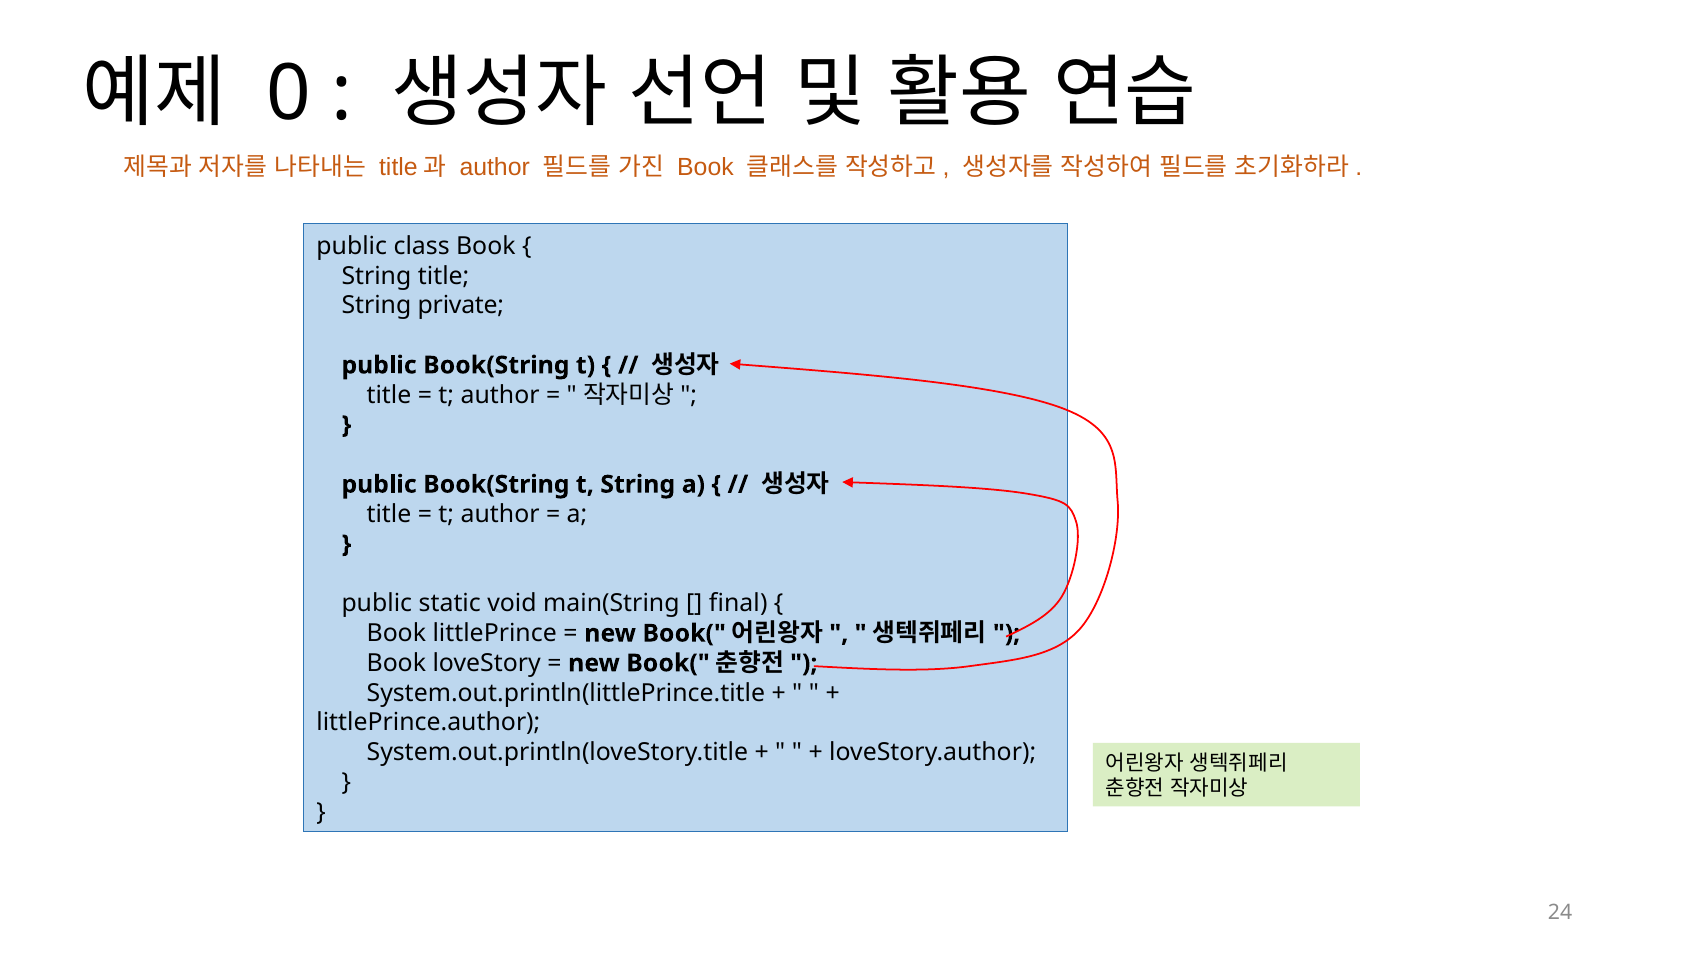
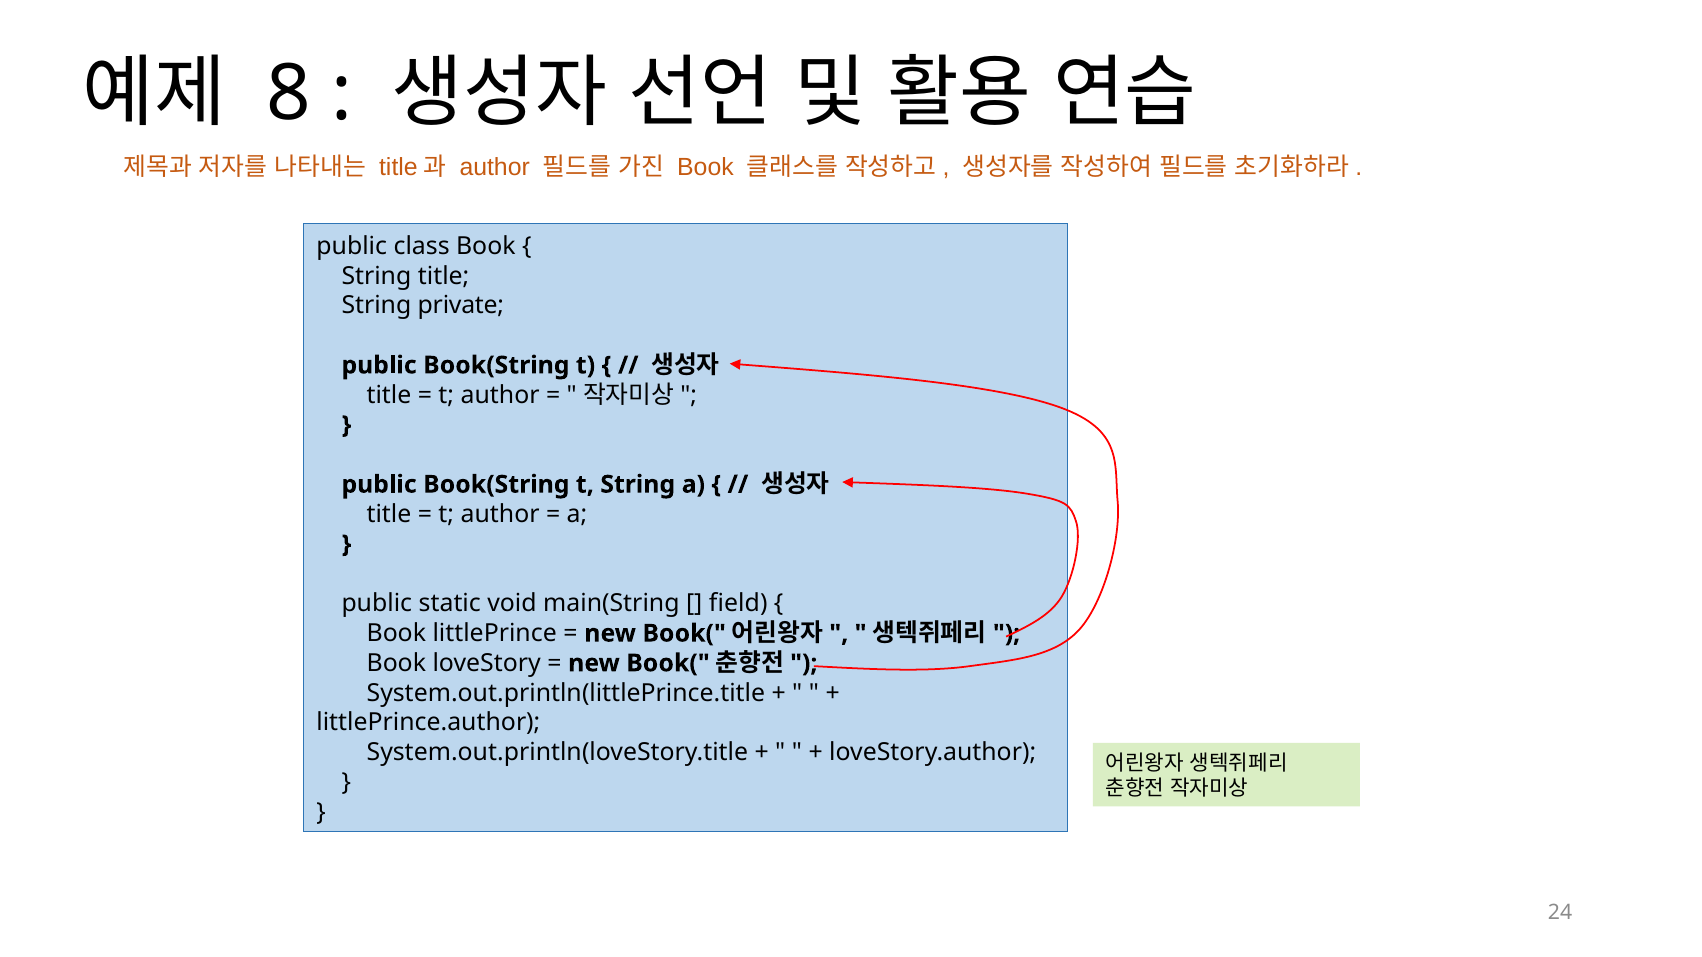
0: 0 -> 8 (289, 94)
final: final -> field (738, 604)
